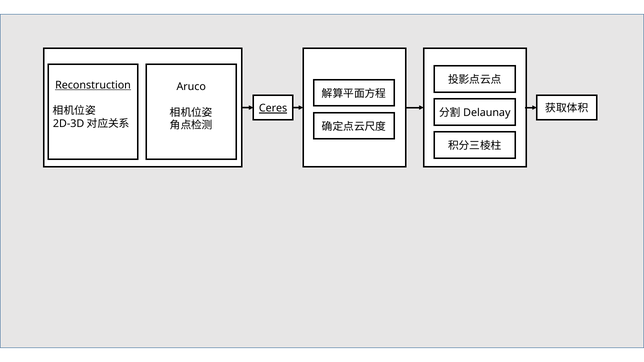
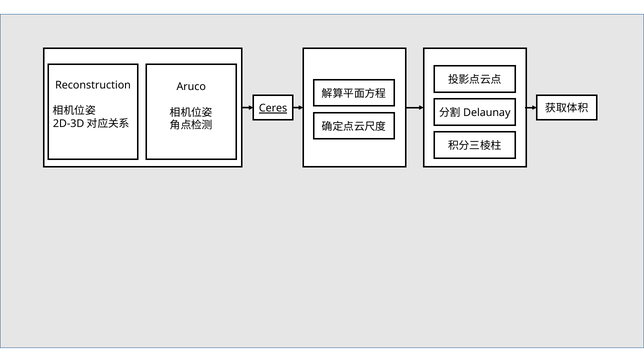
Reconstruction underline: present -> none (93, 85)
